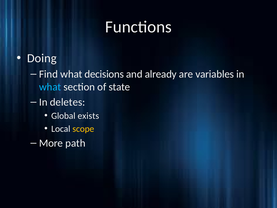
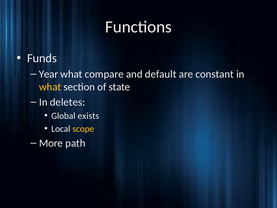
Doing: Doing -> Funds (42, 58)
Find: Find -> Year (49, 74)
decisions: decisions -> compare (104, 74)
already: already -> default (161, 74)
variables: variables -> constant (215, 74)
what colour: light blue -> yellow (50, 87)
